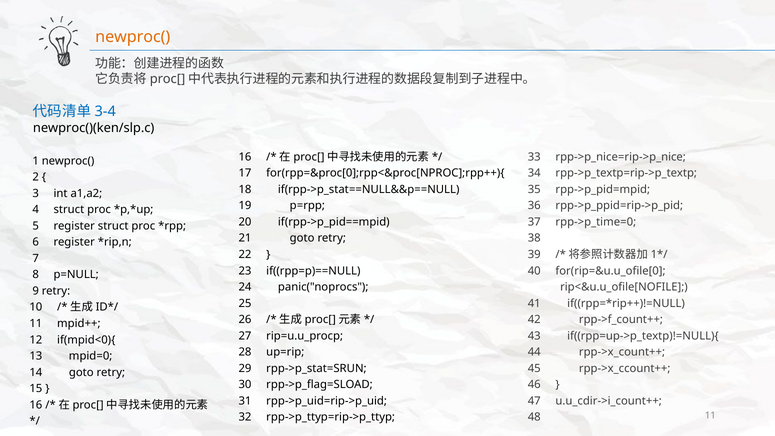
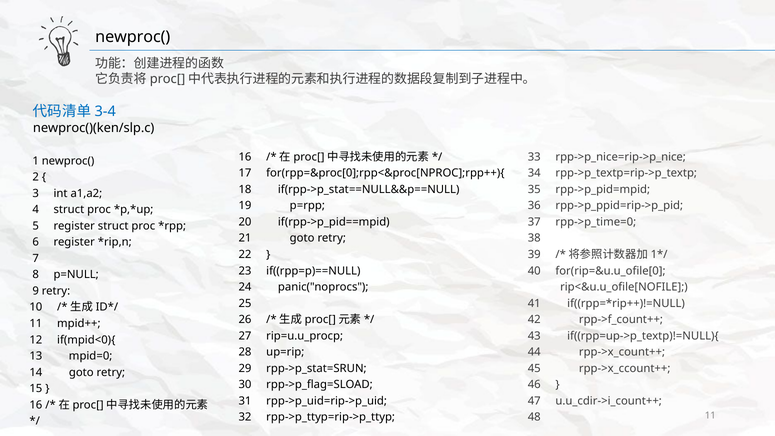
newproc( colour: orange -> black (133, 37)
